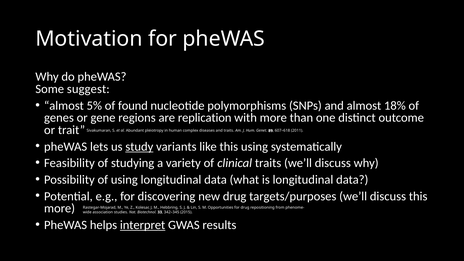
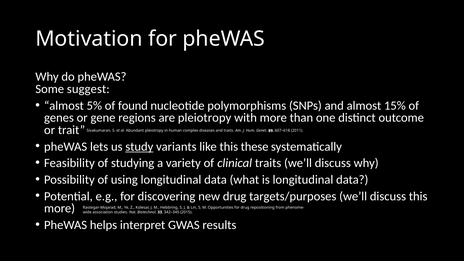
18%: 18% -> 15% (395, 106)
are replication: replication -> pleiotropy (205, 118)
this using: using -> these (255, 147)
interpret underline: present -> none (143, 225)
